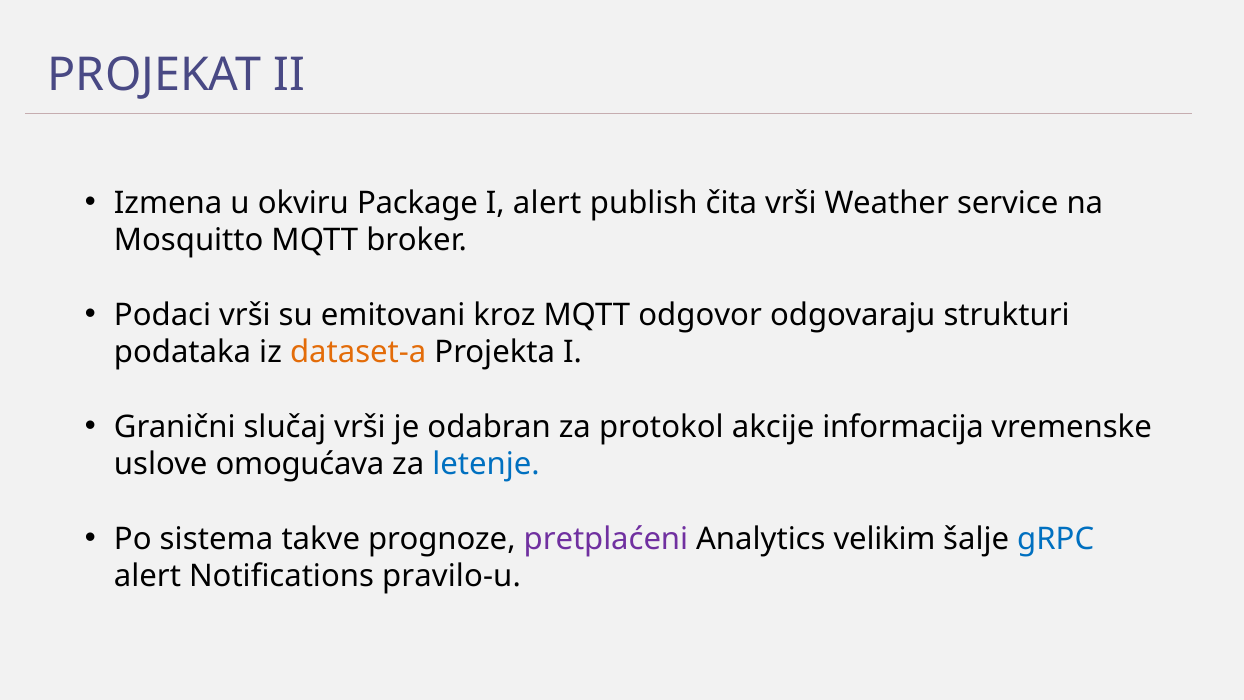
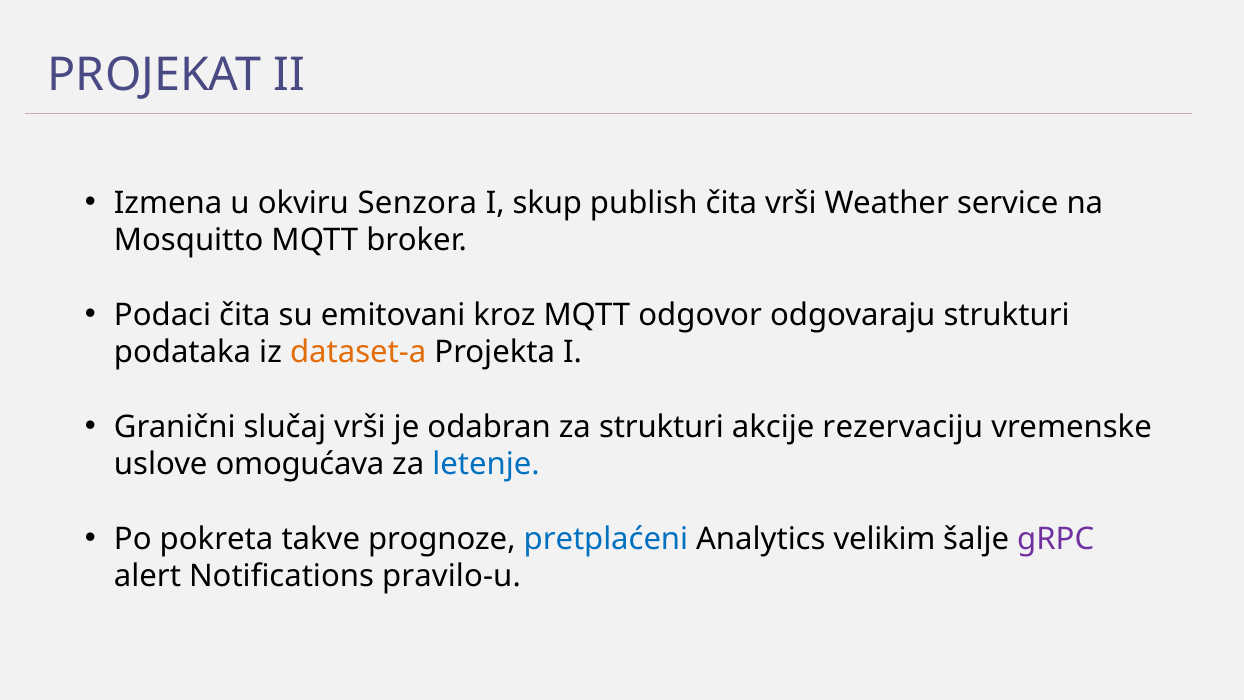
Package: Package -> Senzora (417, 203)
I alert: alert -> skup (547, 203)
Podaci vrši: vrši -> čita (245, 315)
za protokol: protokol -> strukturi (661, 427)
informacija: informacija -> rezervaciju (903, 427)
sistema: sistema -> pokreta (217, 539)
pretplaćeni colour: purple -> blue (606, 539)
gRPC colour: blue -> purple (1056, 539)
